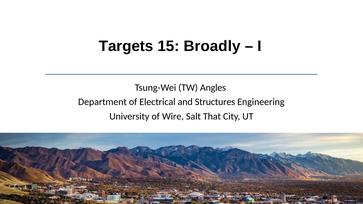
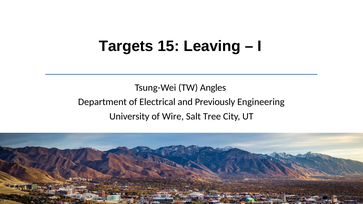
Broadly: Broadly -> Leaving (212, 46)
Structures: Structures -> Previously (215, 102)
That: That -> Tree (212, 116)
